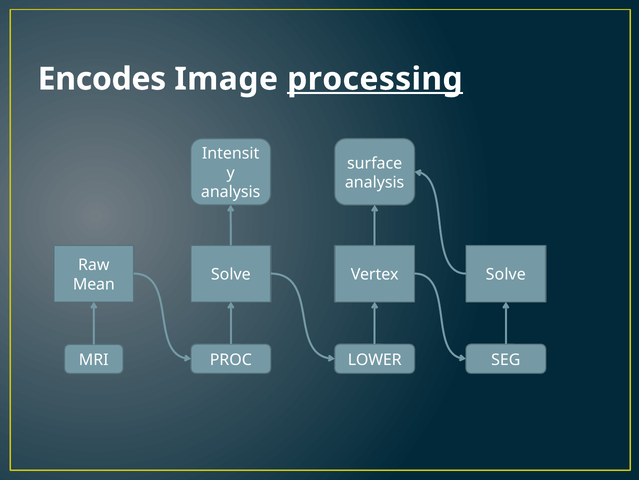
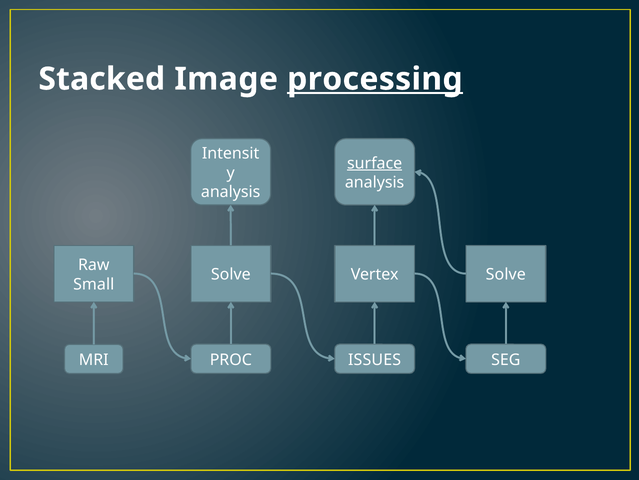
Encodes: Encodes -> Stacked (102, 79)
surface underline: none -> present (375, 163)
Mean: Mean -> Small (94, 284)
LOWER: LOWER -> ISSUES (375, 359)
